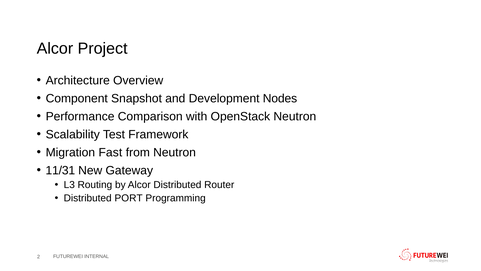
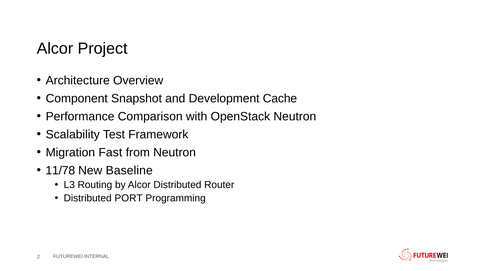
Nodes: Nodes -> Cache (280, 98)
11/31: 11/31 -> 11/78 (60, 170)
Gateway: Gateway -> Baseline (129, 170)
